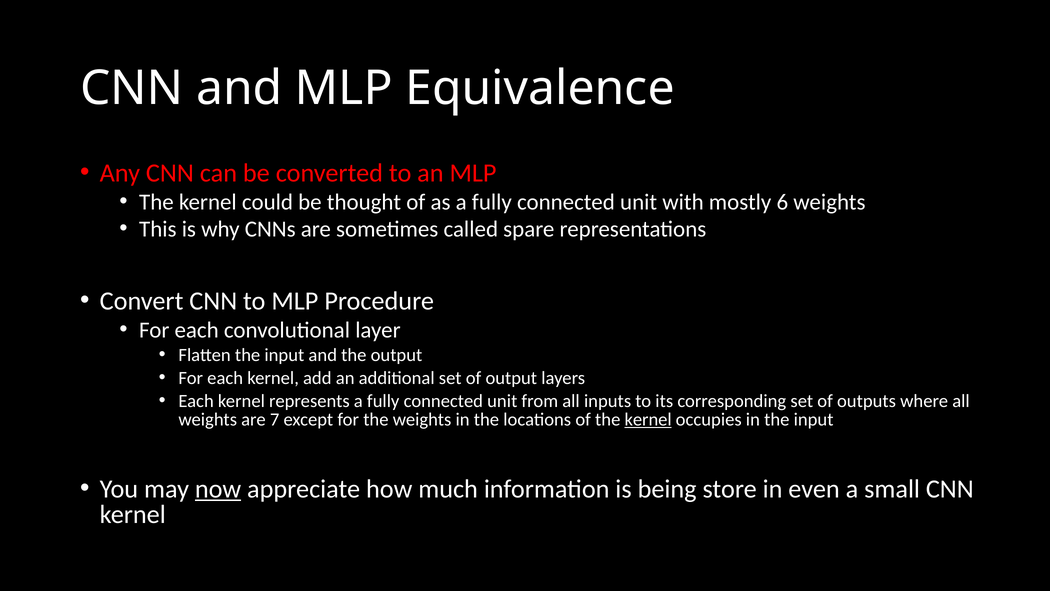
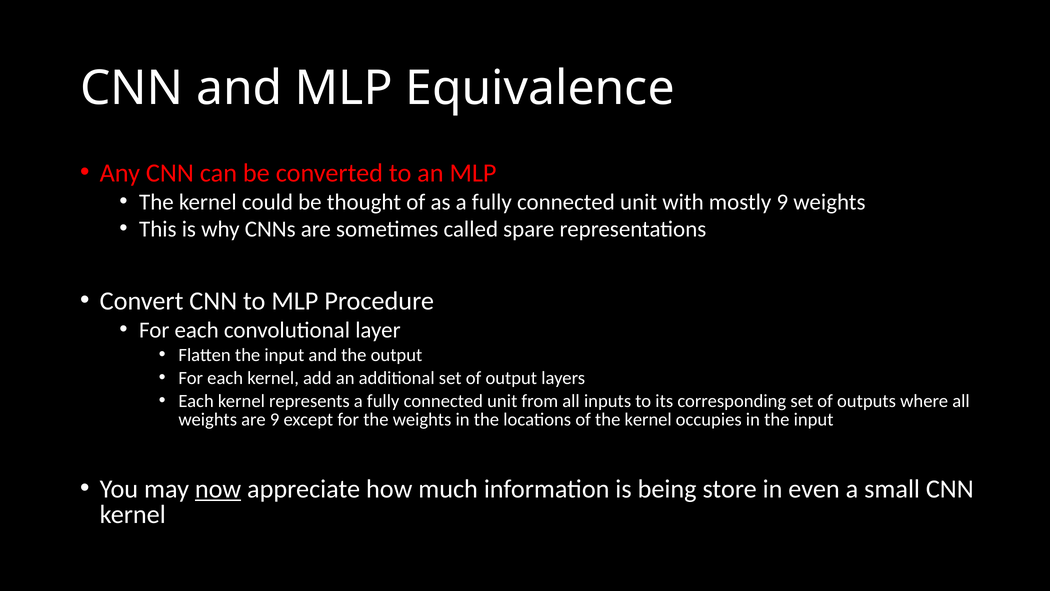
mostly 6: 6 -> 9 (782, 202)
are 7: 7 -> 9 (275, 419)
kernel underline: present -> none (648, 419)
